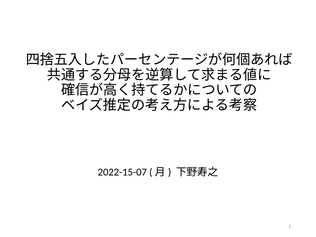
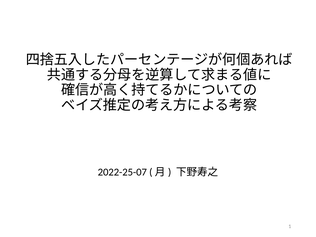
2022-15-07: 2022-15-07 -> 2022-25-07 (122, 172)
